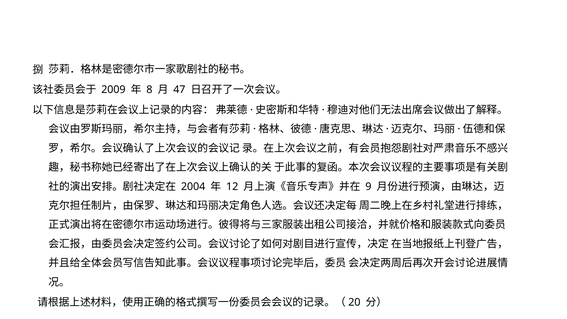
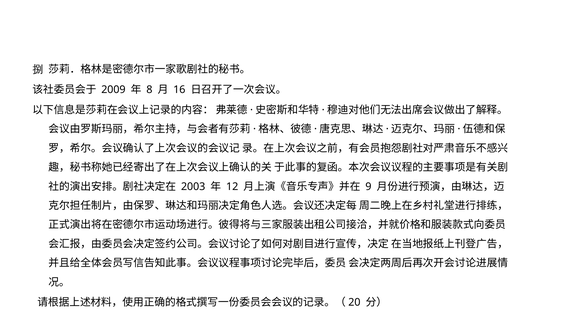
47: 47 -> 16 (179, 90)
2004: 2004 -> 2003 (193, 186)
